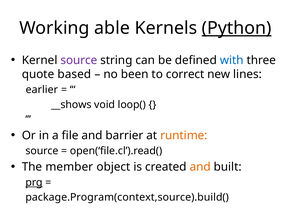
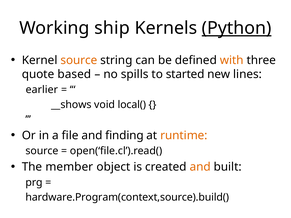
able: able -> ship (112, 28)
source colour: purple -> orange (79, 60)
with colour: blue -> orange (232, 60)
been: been -> spills (135, 74)
correct: correct -> started (185, 74)
loop(: loop( -> local( (132, 105)
barrier: barrier -> finding (125, 136)
prg underline: present -> none (34, 183)
package.Program(context,source).build(: package.Program(context,source).build( -> hardware.Program(context,source).build( (127, 197)
